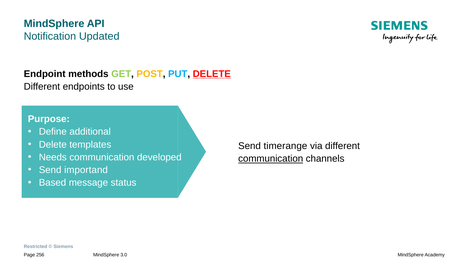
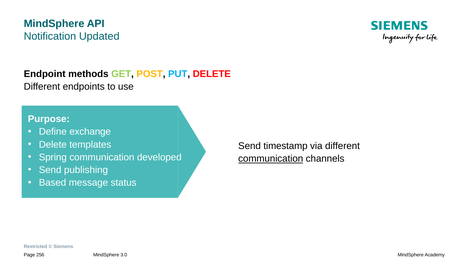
DELETE underline: present -> none (212, 74)
additional: additional -> exchange (90, 131)
timerange: timerange -> timestamp (285, 146)
Needs: Needs -> Spring (53, 157)
importand: importand -> publishing (86, 170)
